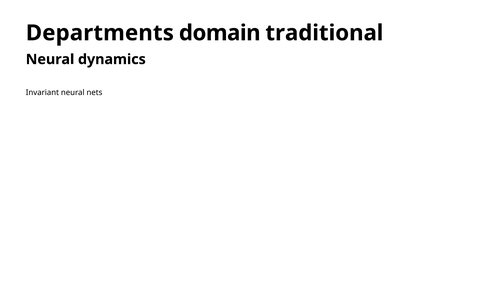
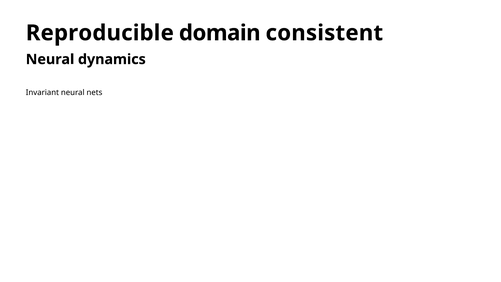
Departments: Departments -> Reproducible (100, 33)
traditional: traditional -> consistent (324, 33)
